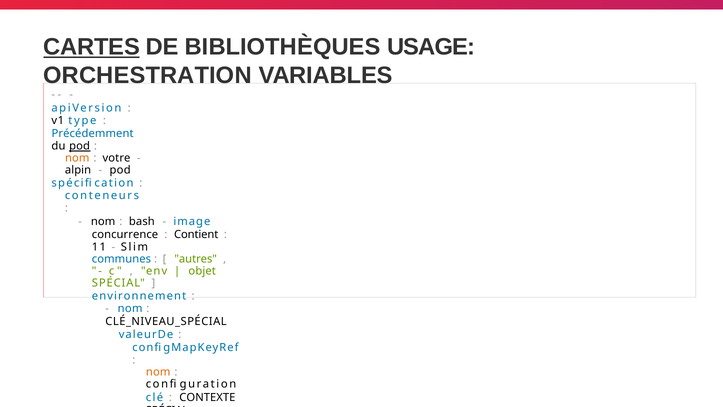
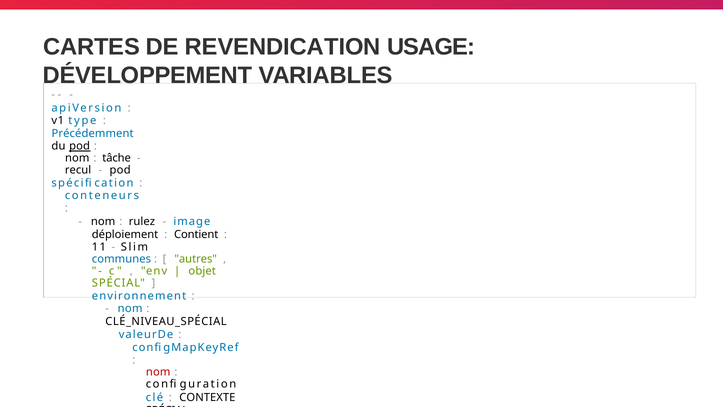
CARTES underline: present -> none (92, 47)
BIBLIOTHÈQUES: BIBLIOTHÈQUES -> REVENDICATION (283, 47)
ORCHESTRATION: ORCHESTRATION -> DÉVELOPPEMENT (148, 76)
nom colour: orange -> black (77, 158)
votre: votre -> tâche (117, 158)
alpin: alpin -> recul (78, 170)
bash: bash -> rulez (142, 222)
concurrence: concurrence -> déploiement (125, 235)
nom colour: orange -> red (158, 373)
